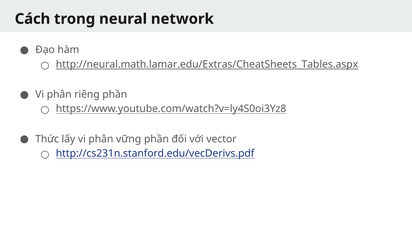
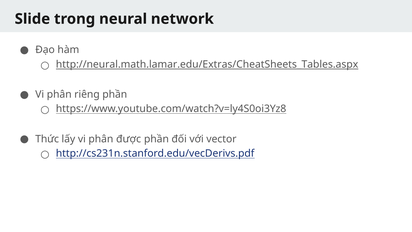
Cách: Cách -> Slide (32, 19)
vững: vững -> được (129, 139)
